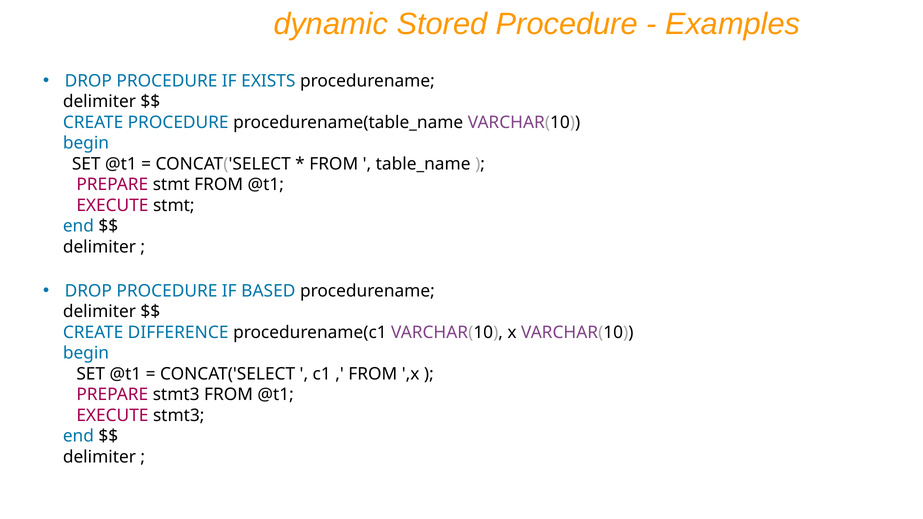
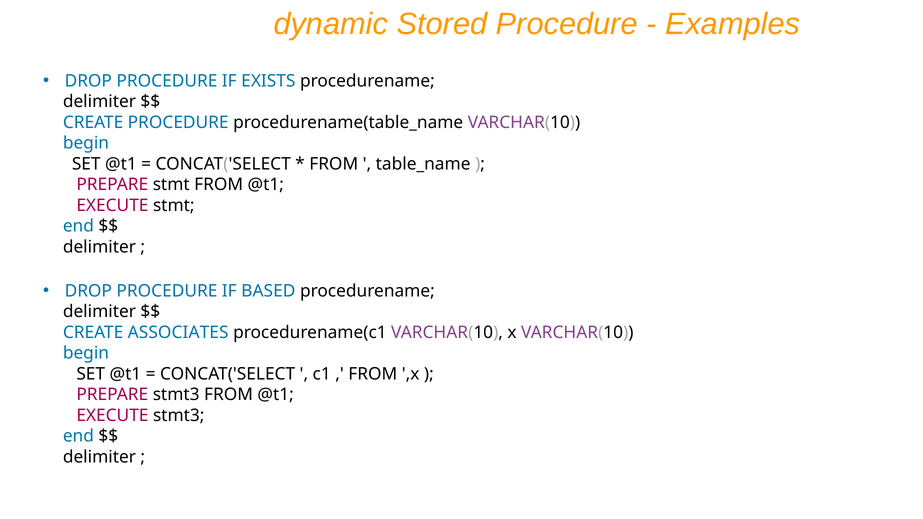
DIFFERENCE: DIFFERENCE -> ASSOCIATES (178, 332)
